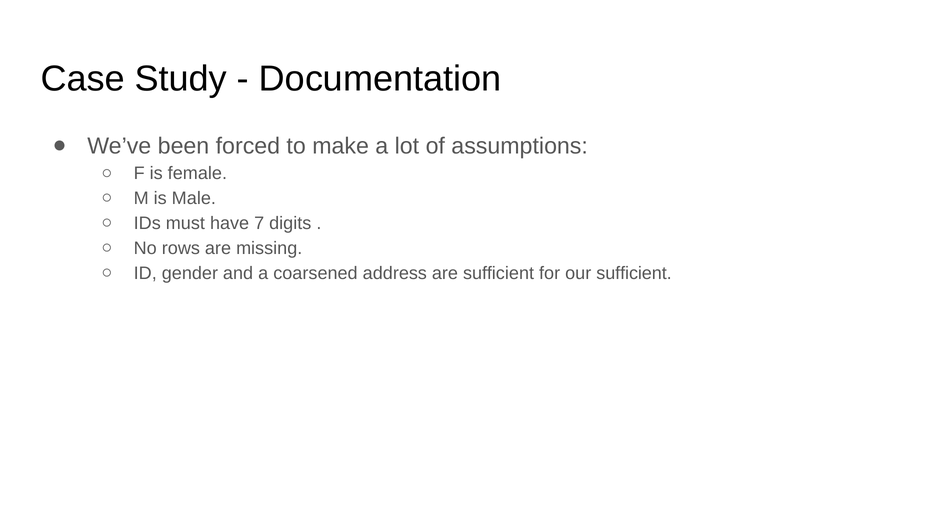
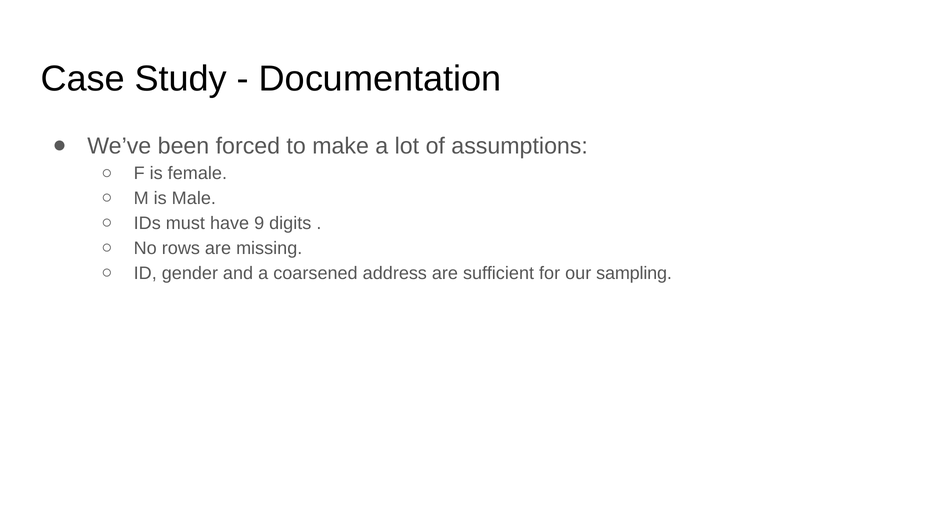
7: 7 -> 9 (259, 223)
our sufficient: sufficient -> sampling (634, 273)
